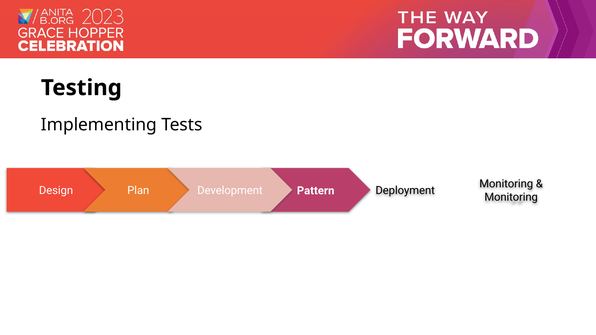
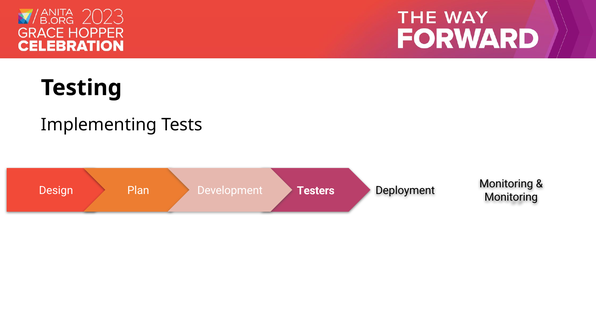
Pattern: Pattern -> Testers (316, 191)
